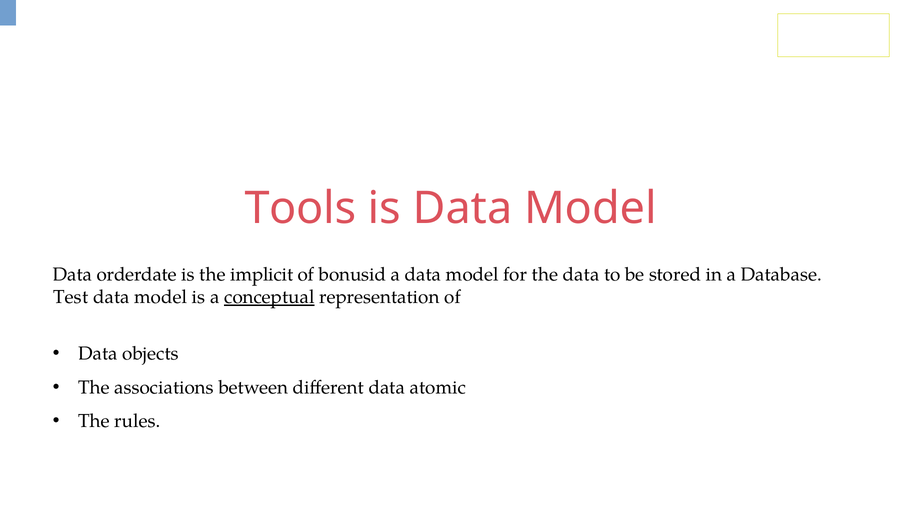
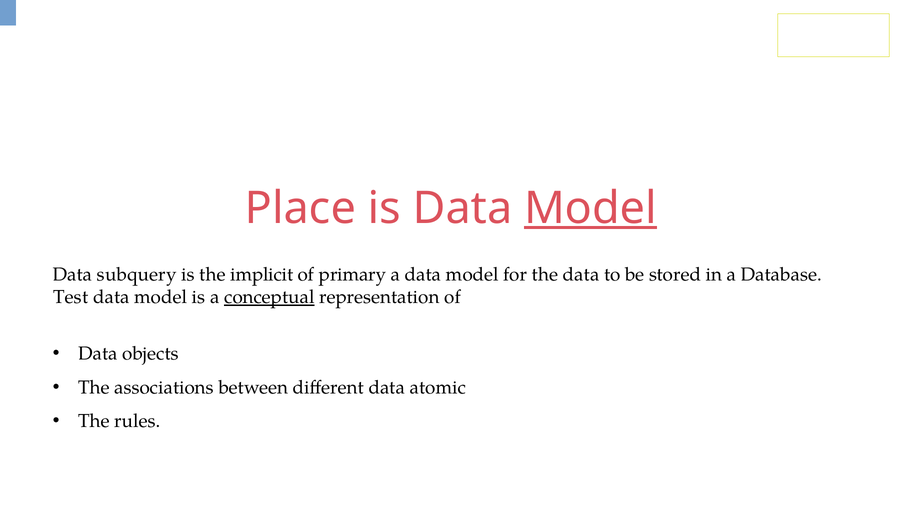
Tools: Tools -> Place (300, 208)
Model underline: none -> present (591, 208)
orderdate: orderdate -> subquery (137, 275)
bonusid: bonusid -> primary (352, 275)
